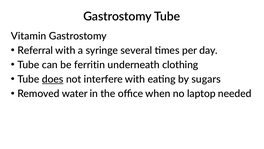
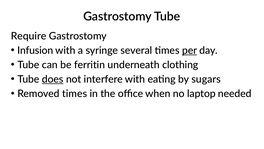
Vitamin: Vitamin -> Require (29, 36)
Referral: Referral -> Infusion (35, 50)
per underline: none -> present (190, 50)
Removed water: water -> times (75, 93)
